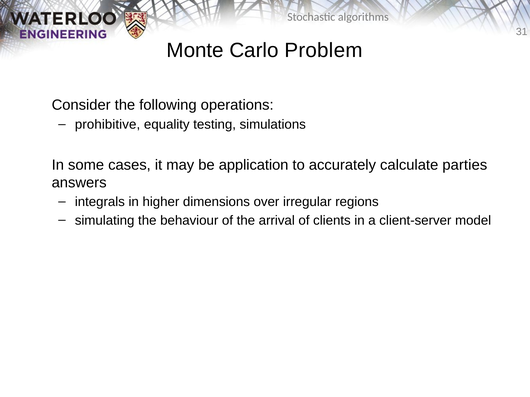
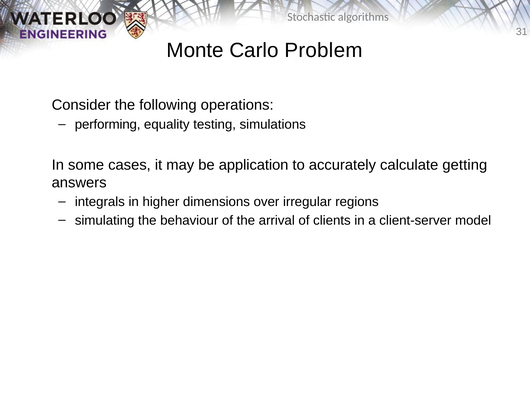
prohibitive: prohibitive -> performing (108, 125)
parties: parties -> getting (465, 165)
